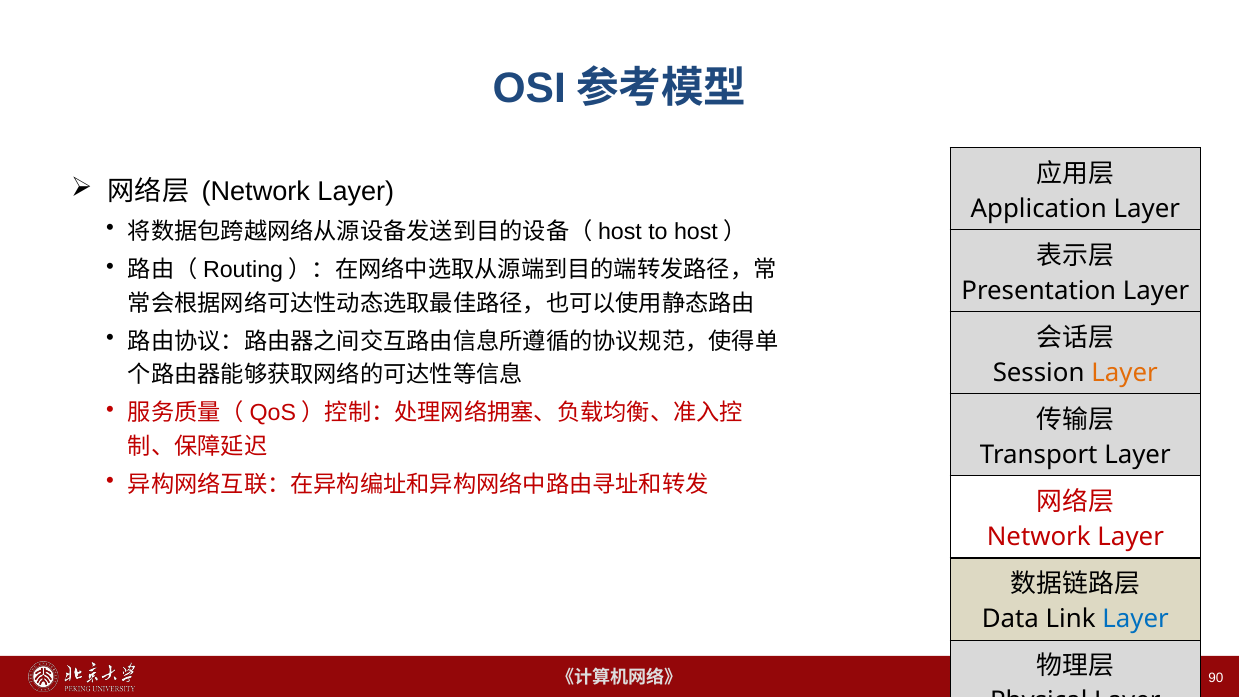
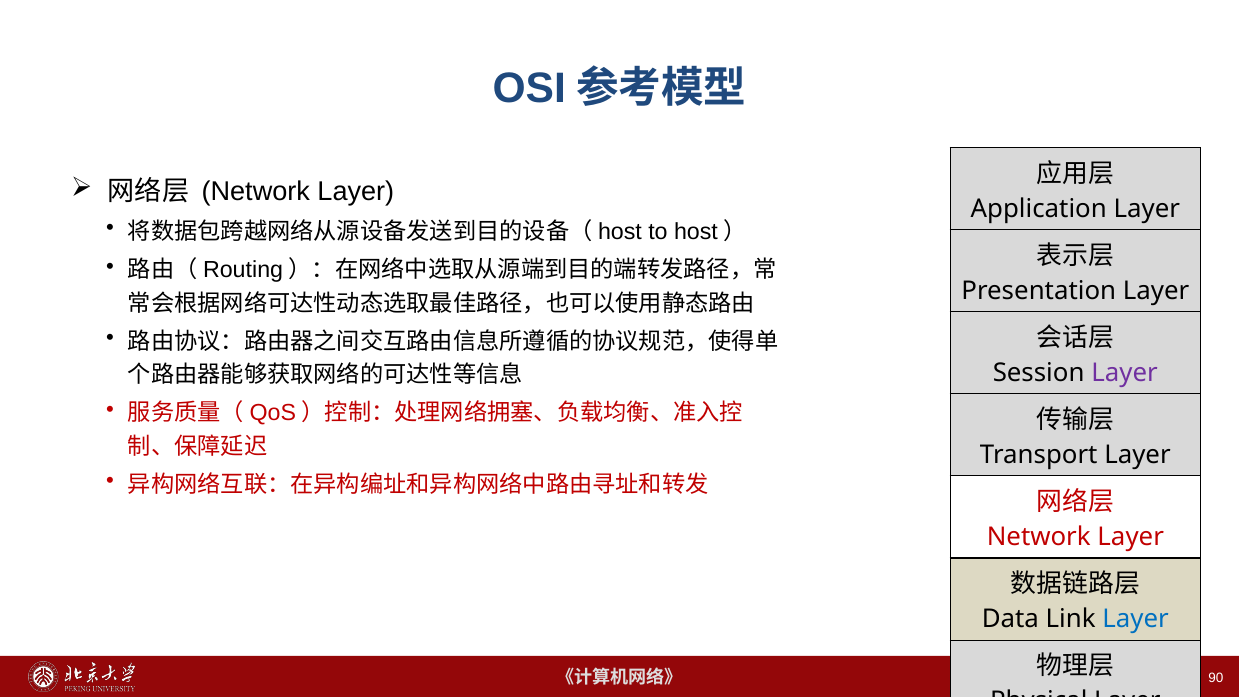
Layer colour: orange -> purple (1125, 373)
